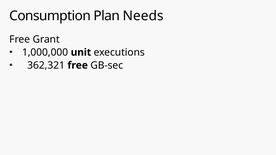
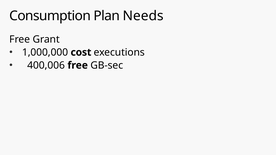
unit: unit -> cost (81, 52)
362,321: 362,321 -> 400,006 (46, 65)
